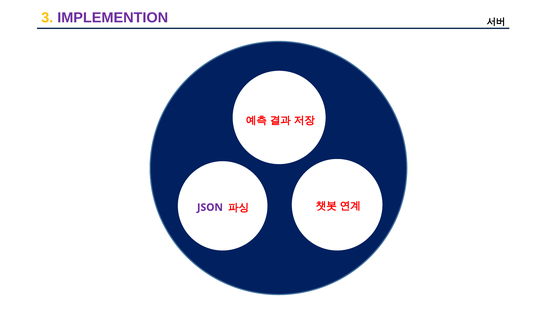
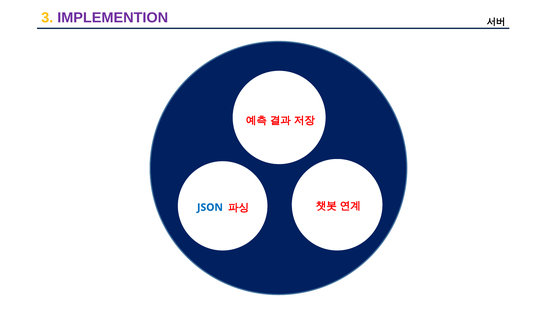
JSON colour: purple -> blue (210, 208)
